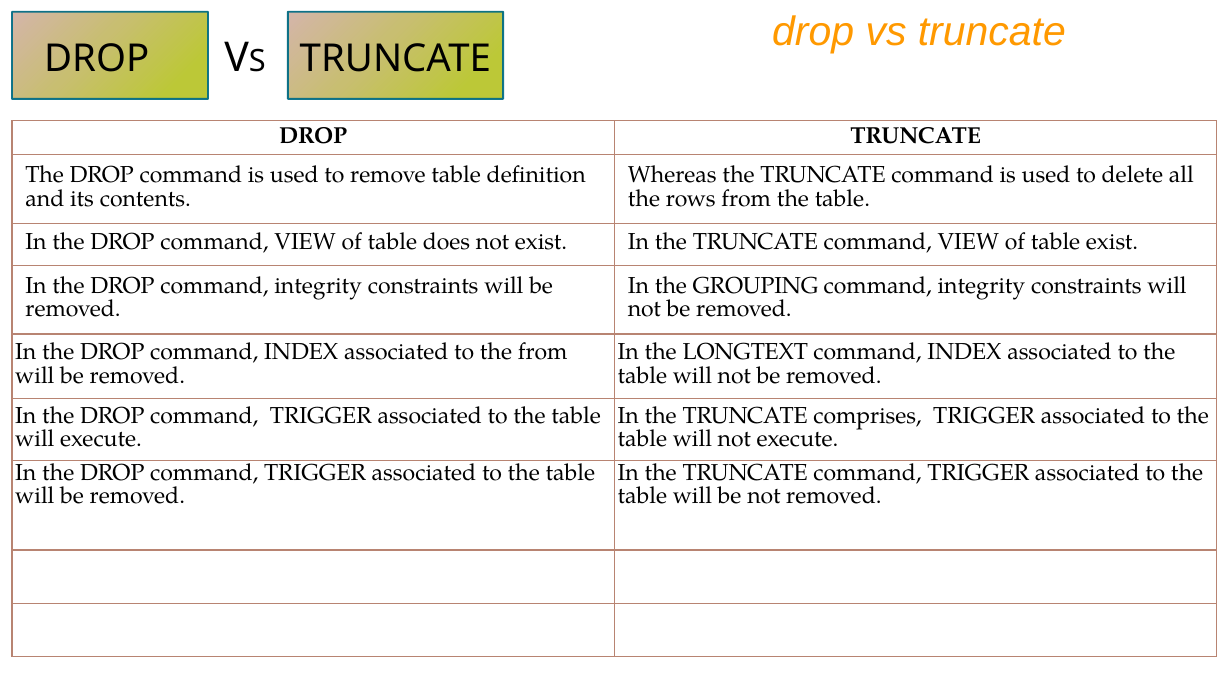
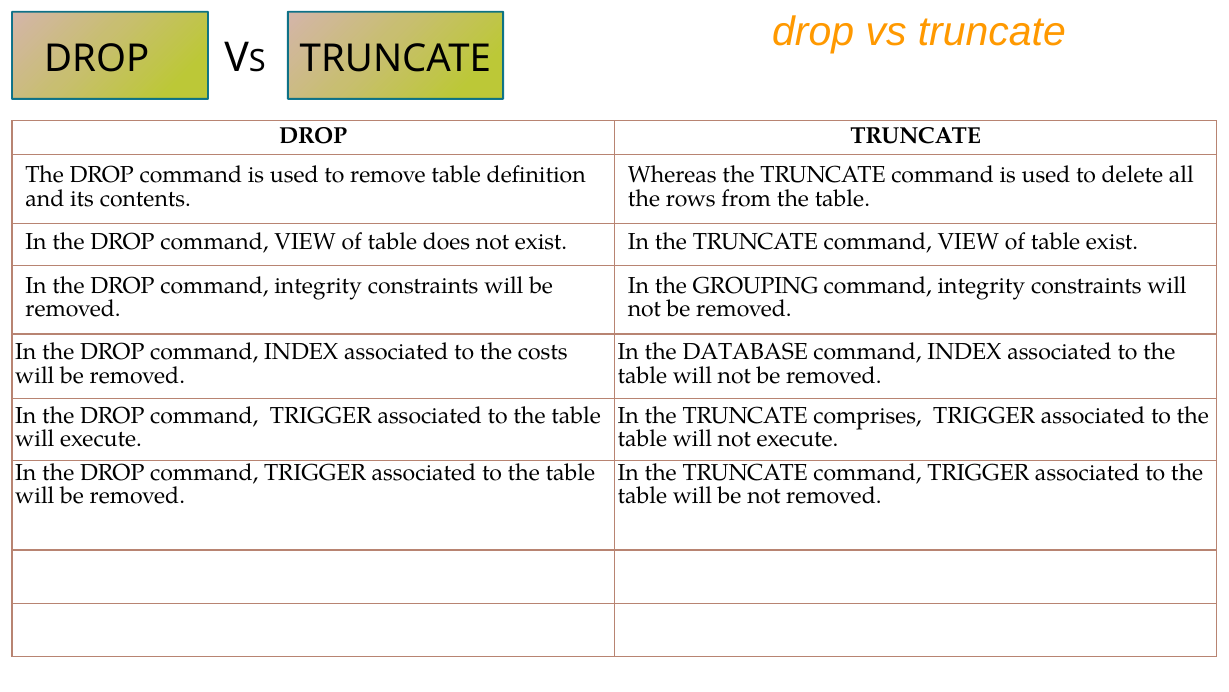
the from: from -> costs (543, 352)
LONGTEXT: LONGTEXT -> DATABASE (745, 352)
